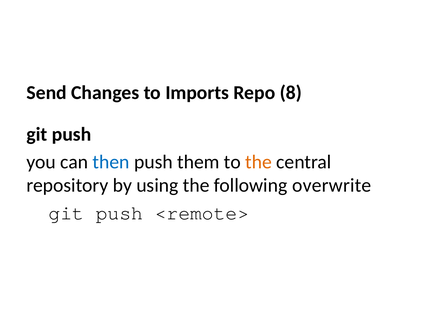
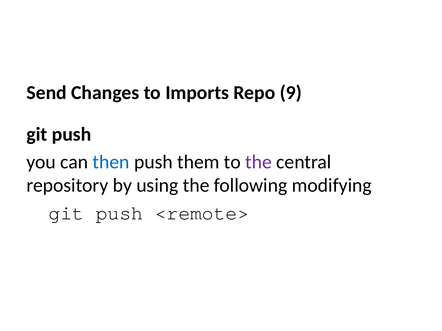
8: 8 -> 9 (291, 93)
the colour: orange -> purple (259, 162)
overwrite: overwrite -> modifying (332, 186)
